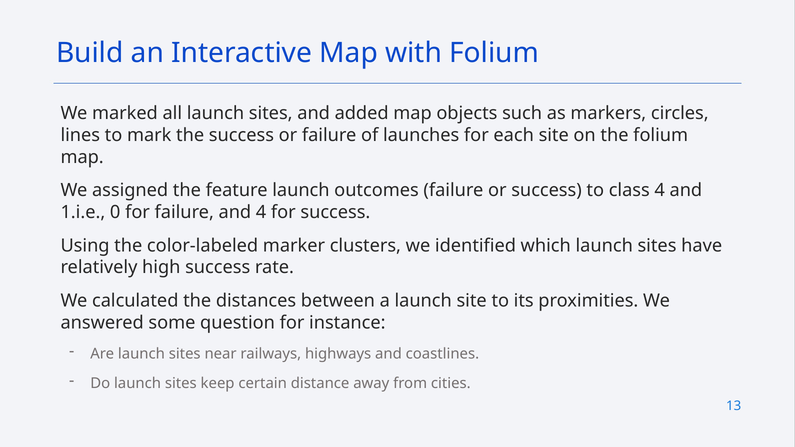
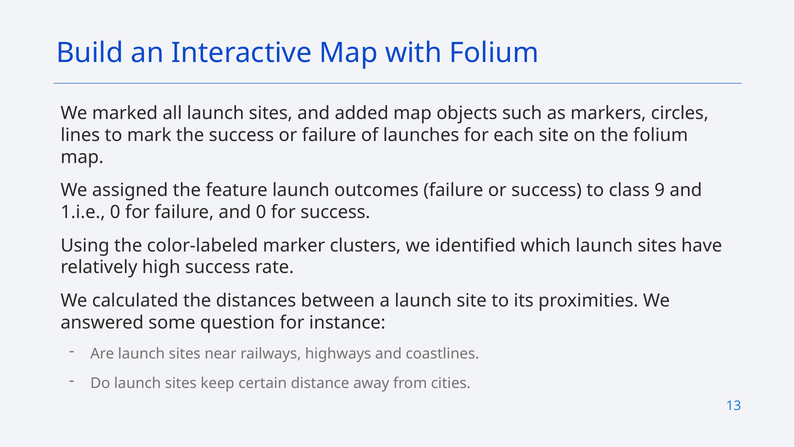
class 4: 4 -> 9 (660, 190)
and 4: 4 -> 0 (261, 212)
